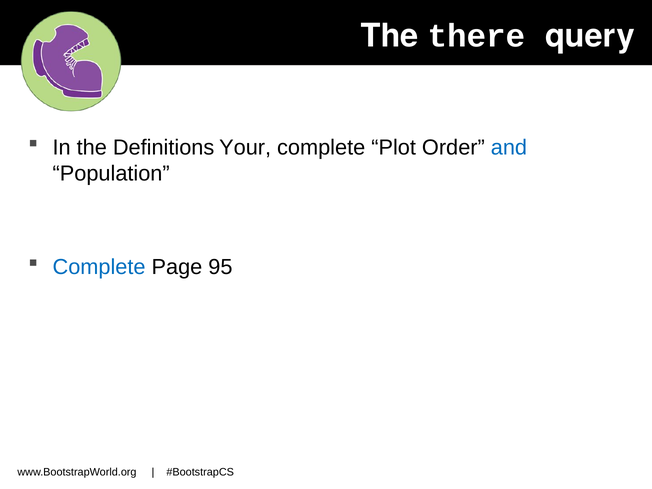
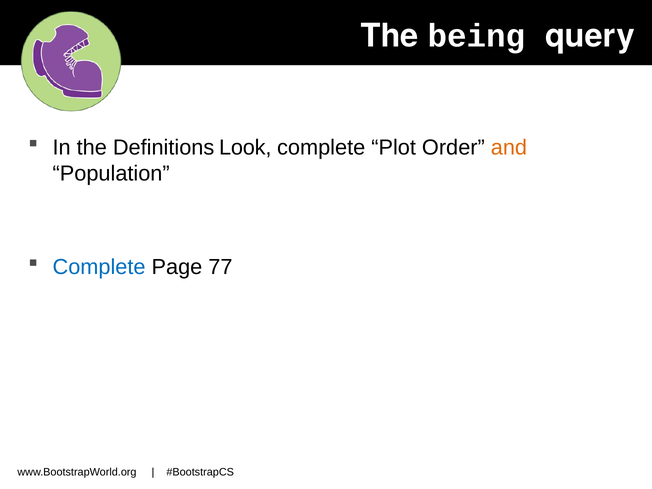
there: there -> being (477, 36)
Your: Your -> Look (245, 147)
and colour: blue -> orange (509, 147)
95: 95 -> 77 (220, 267)
